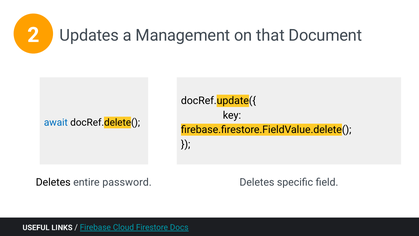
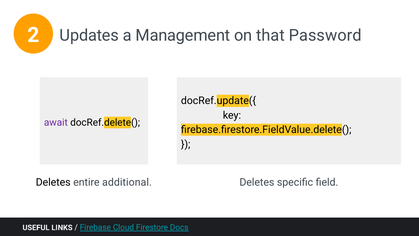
Document: Document -> Password (325, 35)
await colour: blue -> purple (56, 122)
password: password -> additional (127, 182)
